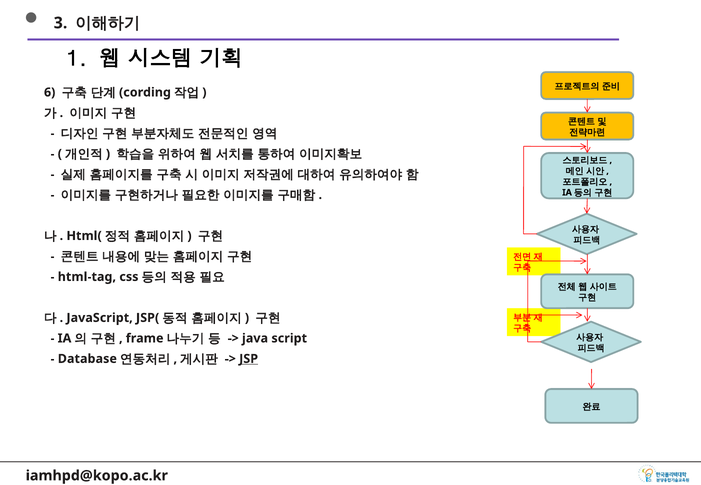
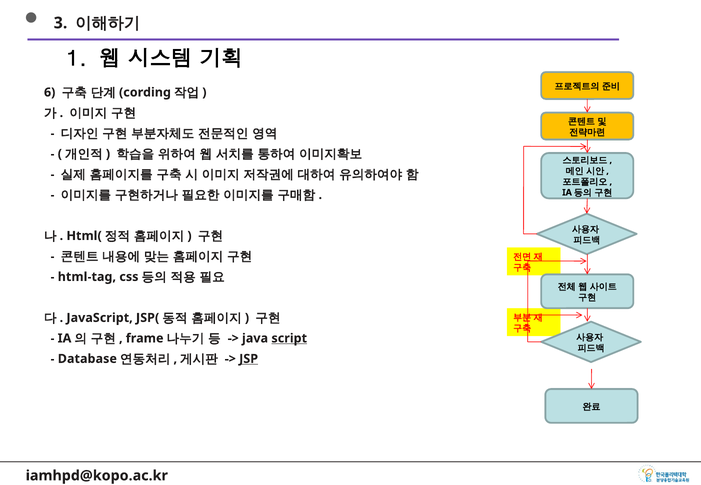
script underline: none -> present (289, 338)
